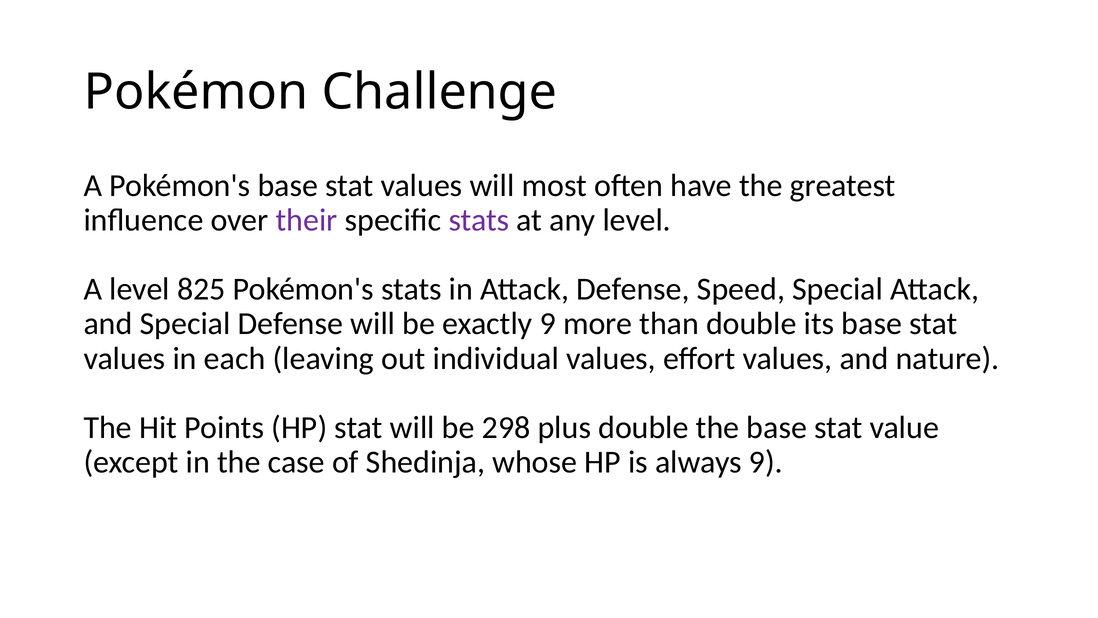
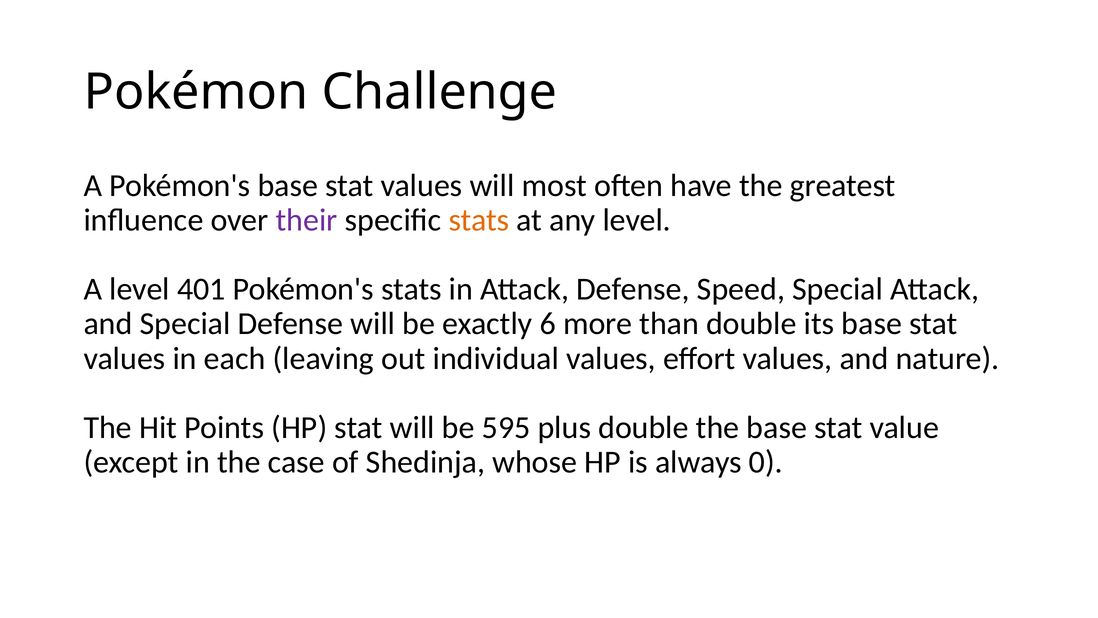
stats colour: purple -> orange (479, 220)
825: 825 -> 401 (201, 289)
exactly 9: 9 -> 6 (548, 324)
298: 298 -> 595 (506, 427)
always 9: 9 -> 0 (766, 462)
